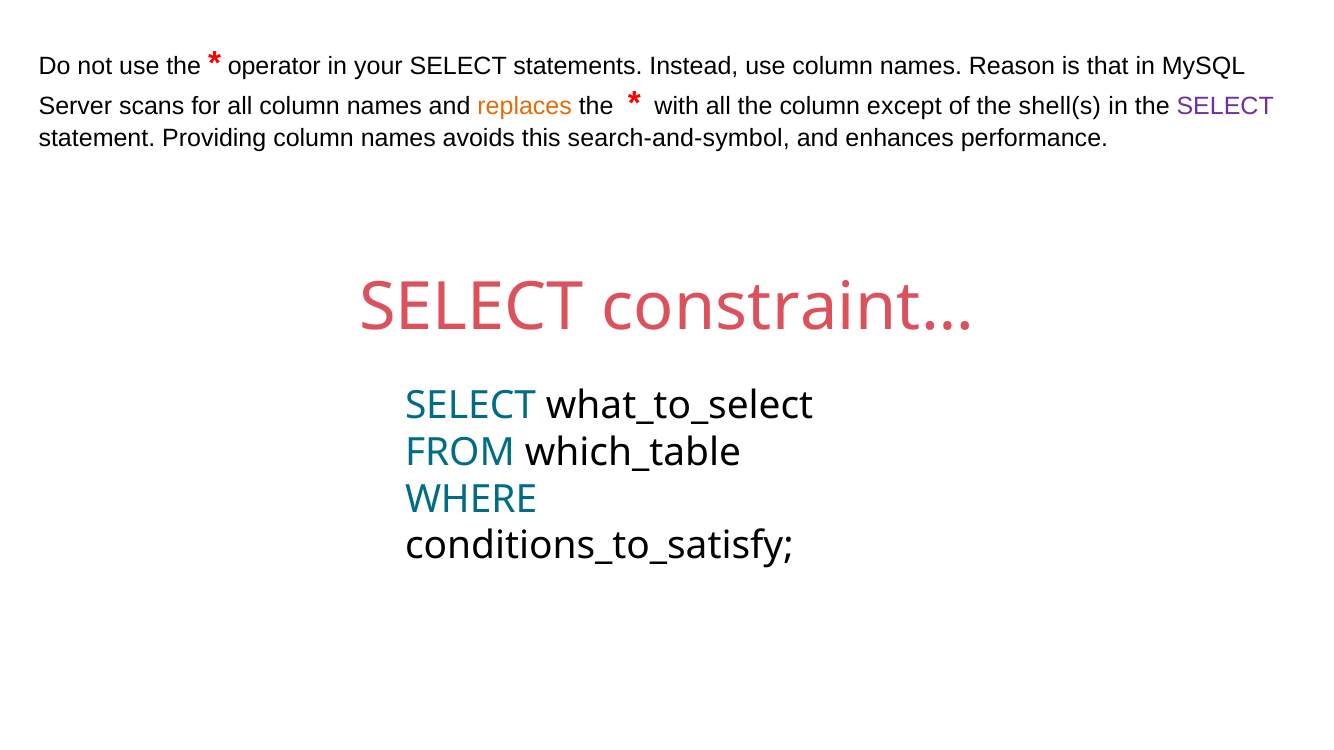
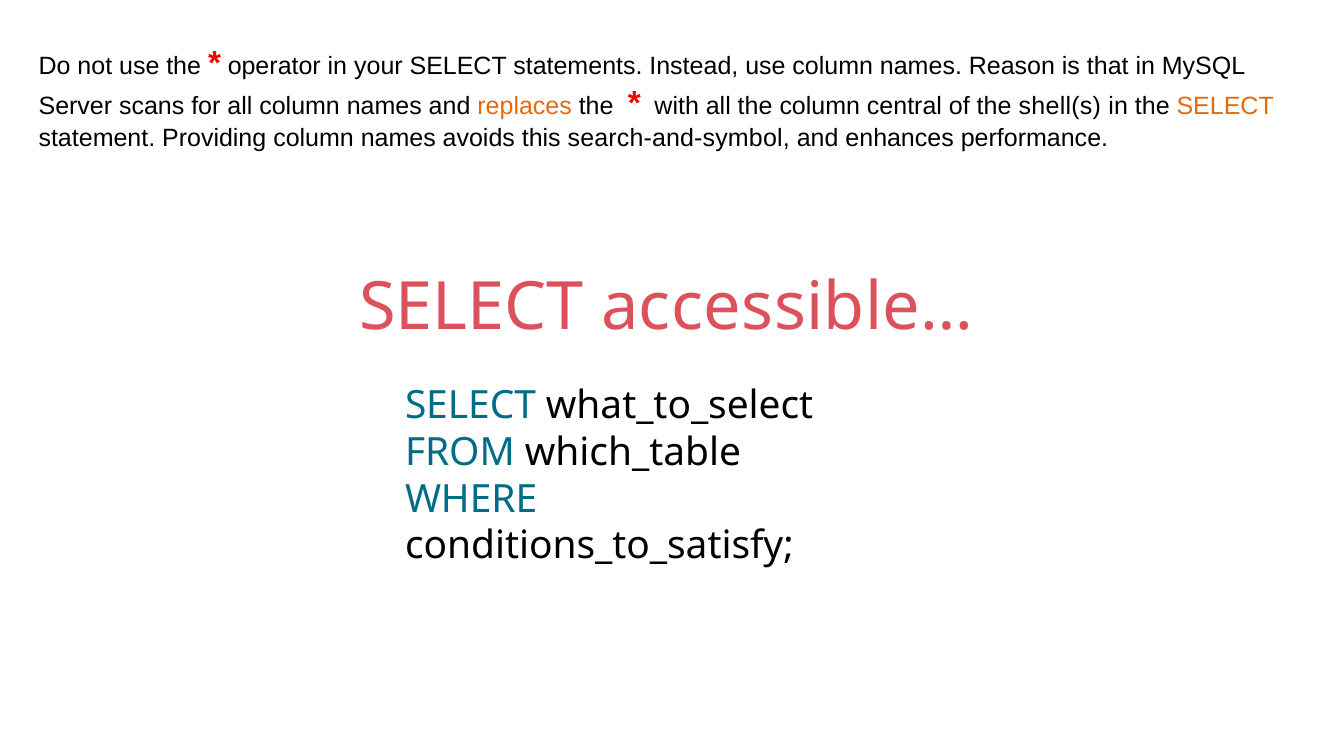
except: except -> central (904, 106)
SELECT colour: purple -> orange (1225, 106)
constraint…: constraint… -> accessible… (787, 308)
